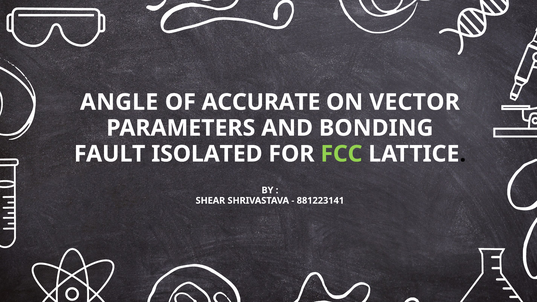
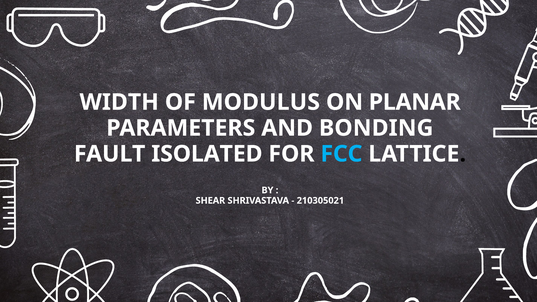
ANGLE: ANGLE -> WIDTH (119, 102)
ACCURATE: ACCURATE -> MODULUS (261, 102)
VECTOR: VECTOR -> PLANAR (415, 102)
FCC colour: light green -> light blue (341, 154)
881223141: 881223141 -> 210305021 (320, 201)
